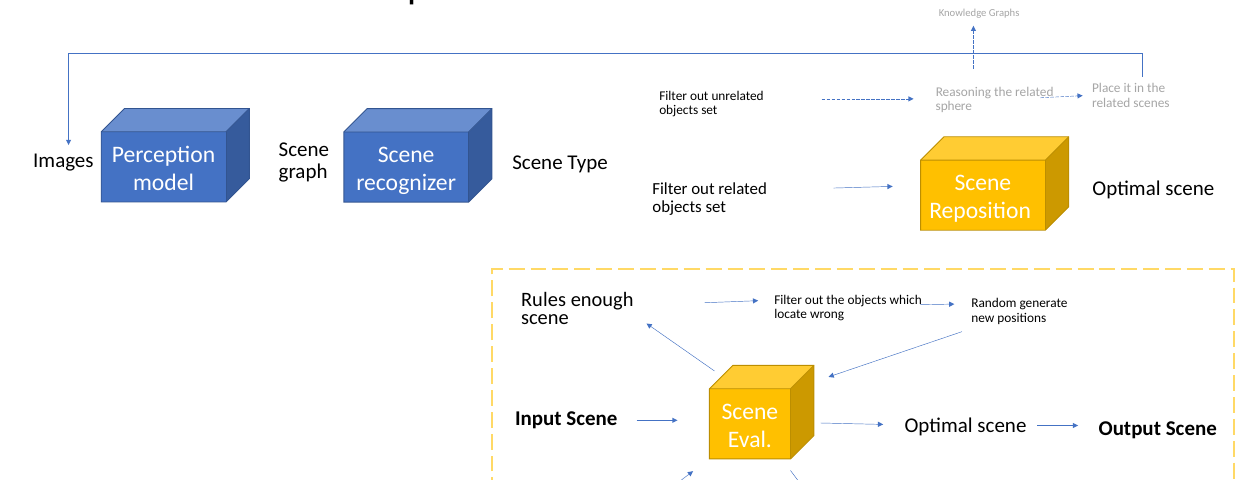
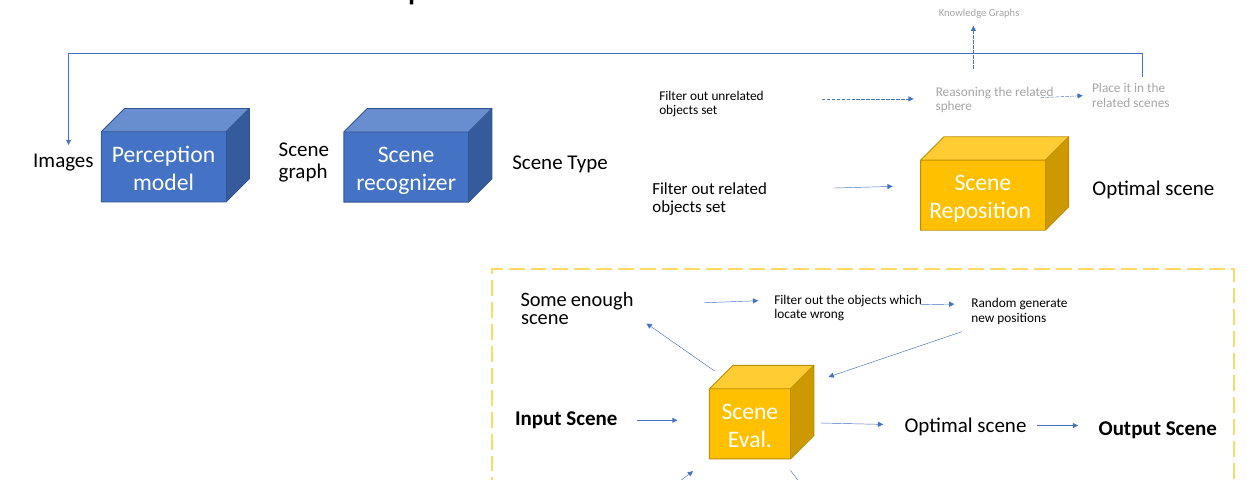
Rules: Rules -> Some (544, 300)
